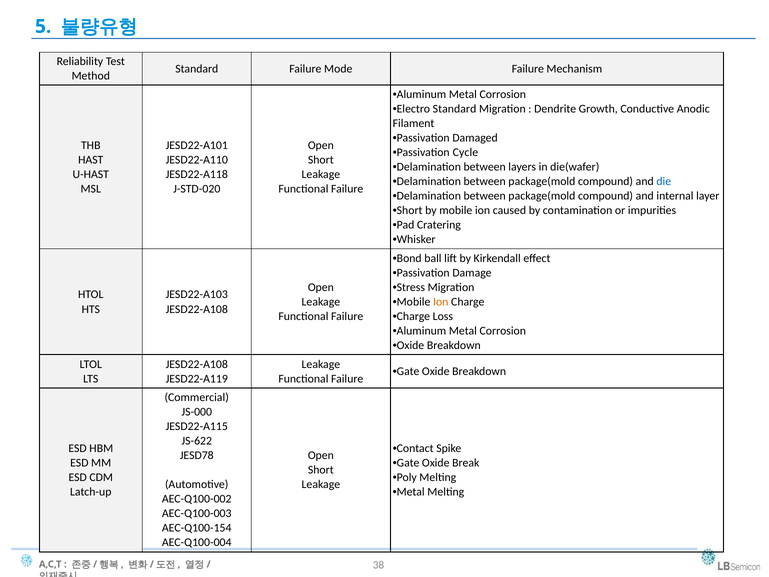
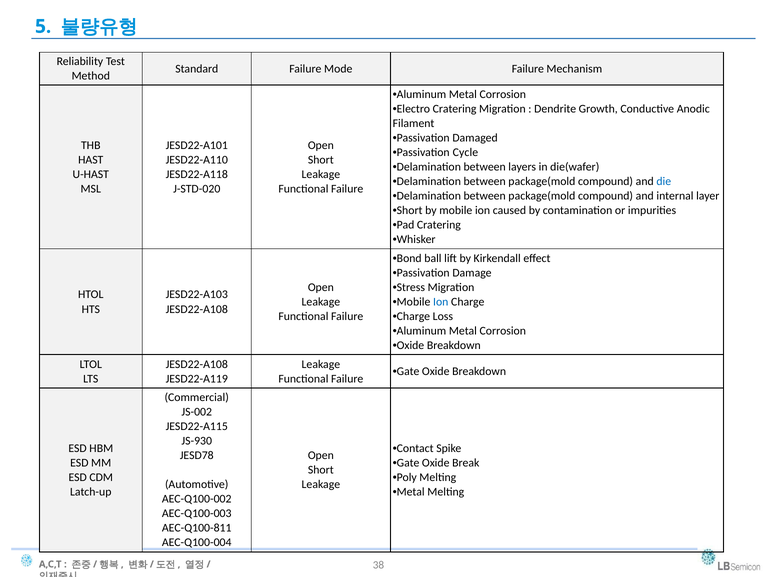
Electro Standard: Standard -> Cratering (455, 109)
Ion colour: orange -> blue (441, 302)
JS-000: JS-000 -> JS-002 (197, 412)
JS-622: JS-622 -> JS-930 (197, 441)
AEC-Q100-154: AEC-Q100-154 -> AEC-Q100-811 (197, 528)
